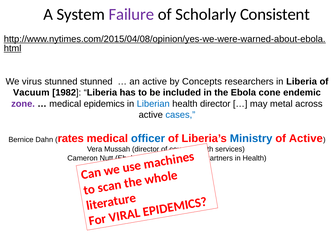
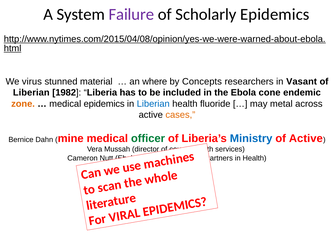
Scholarly Consistent: Consistent -> Epidemics (275, 14)
stunned stunned: stunned -> material (96, 81)
an active: active -> where (155, 81)
in Liberia: Liberia -> Vasant (302, 81)
Vacuum: Vacuum -> Liberian (31, 93)
zone colour: purple -> orange (23, 104)
health director: director -> fluoride (215, 104)
cases colour: blue -> orange (180, 115)
rates: rates -> mine (71, 138)
officer colour: blue -> green (148, 138)
